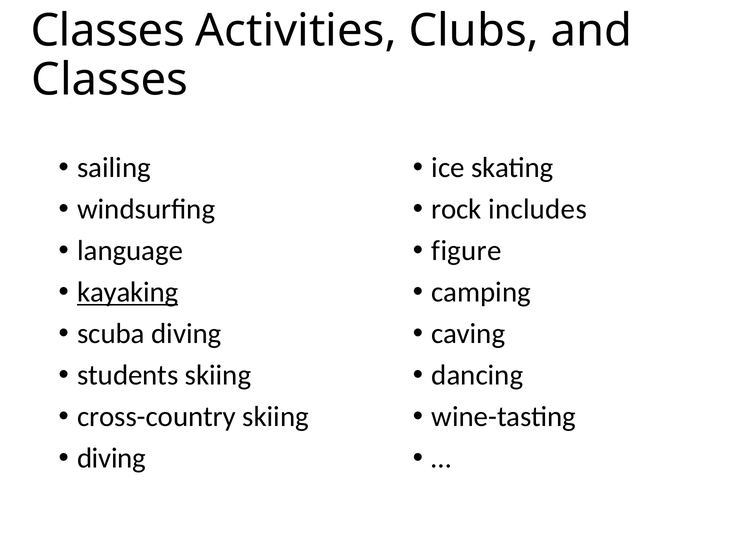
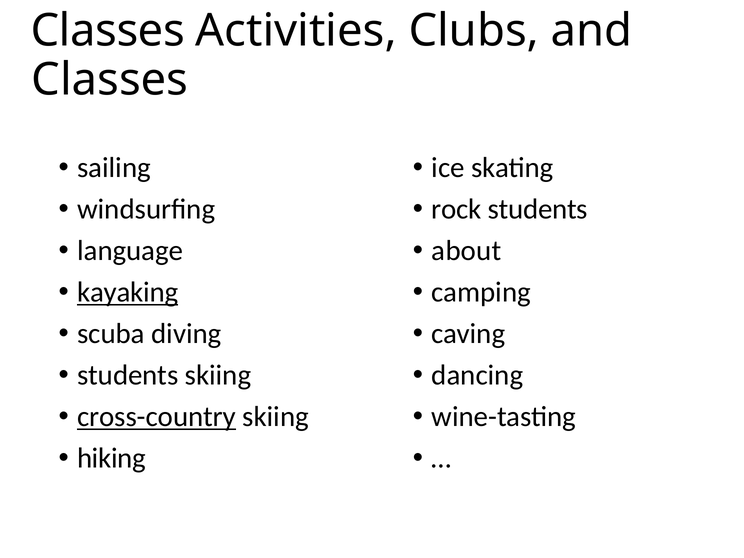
rock includes: includes -> students (538, 209)
figure: figure -> about (466, 251)
cross-country underline: none -> present (157, 417)
diving: diving -> hiking (112, 458)
